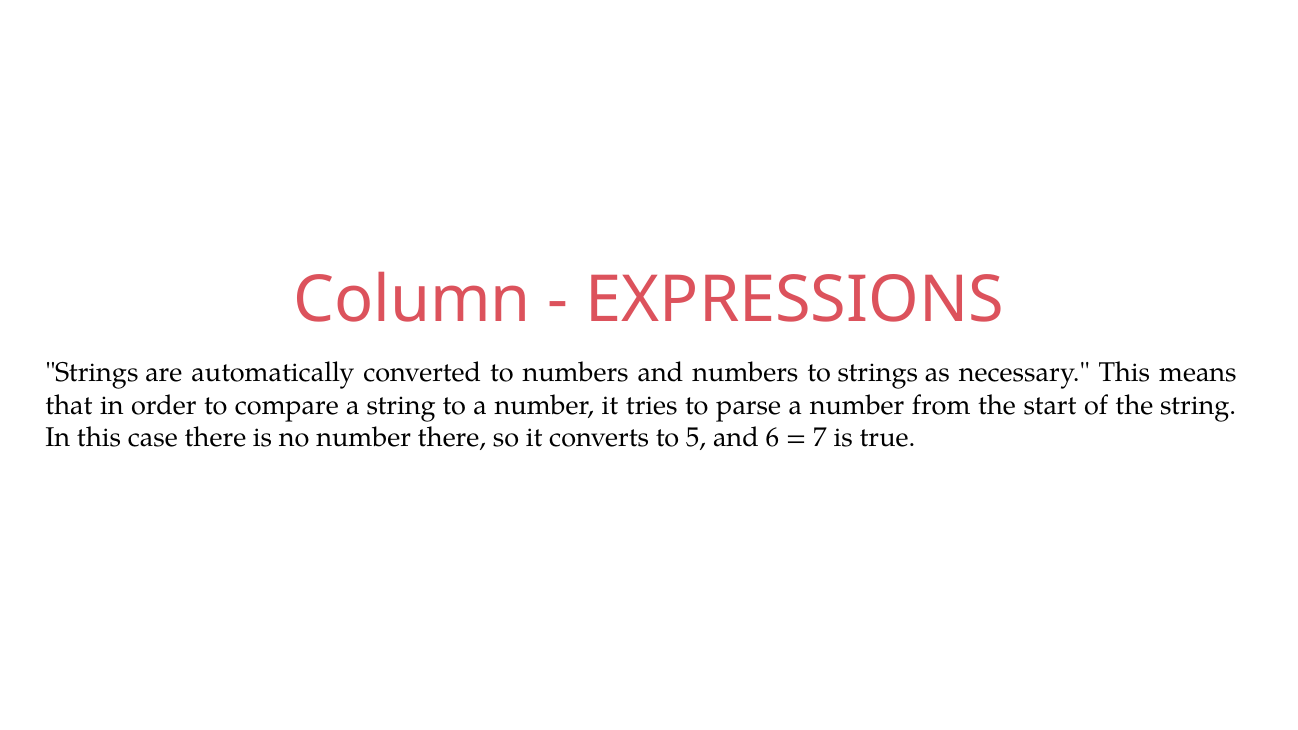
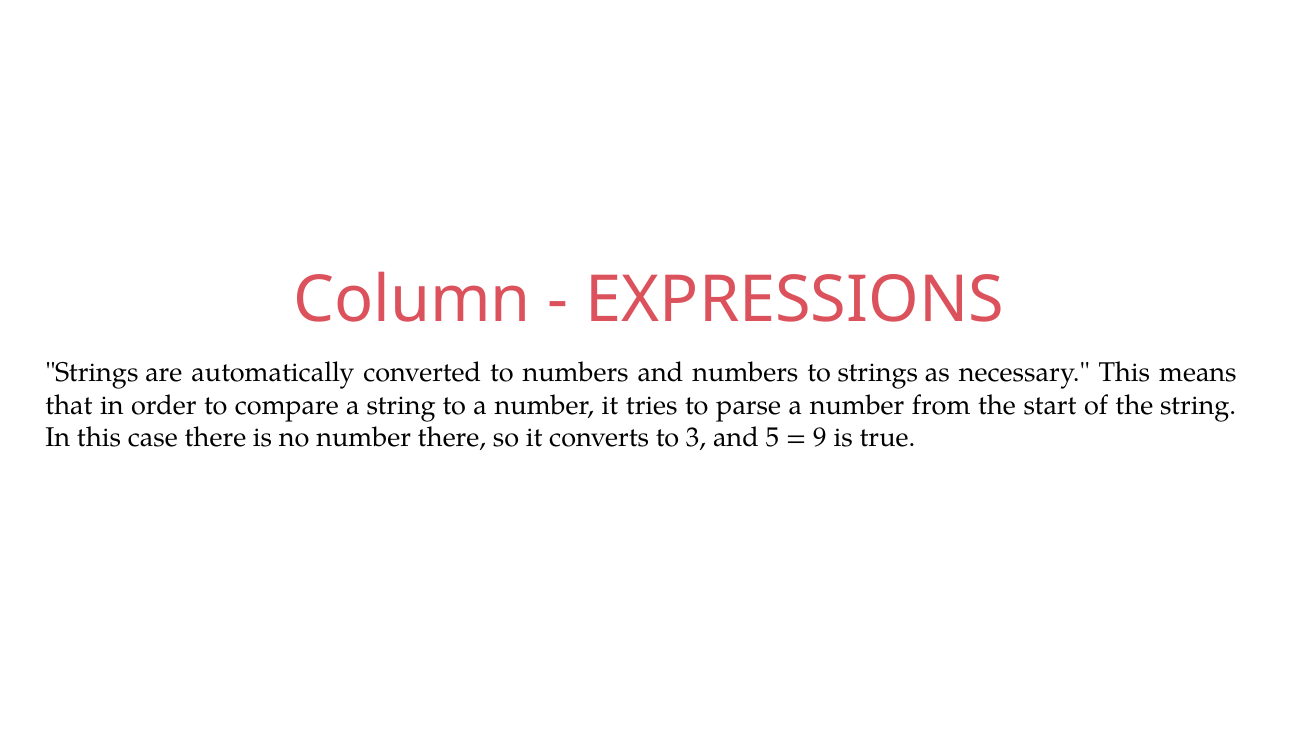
5: 5 -> 3 (696, 438)
6: 6 -> 5 (772, 438)
7: 7 -> 9 (820, 438)
